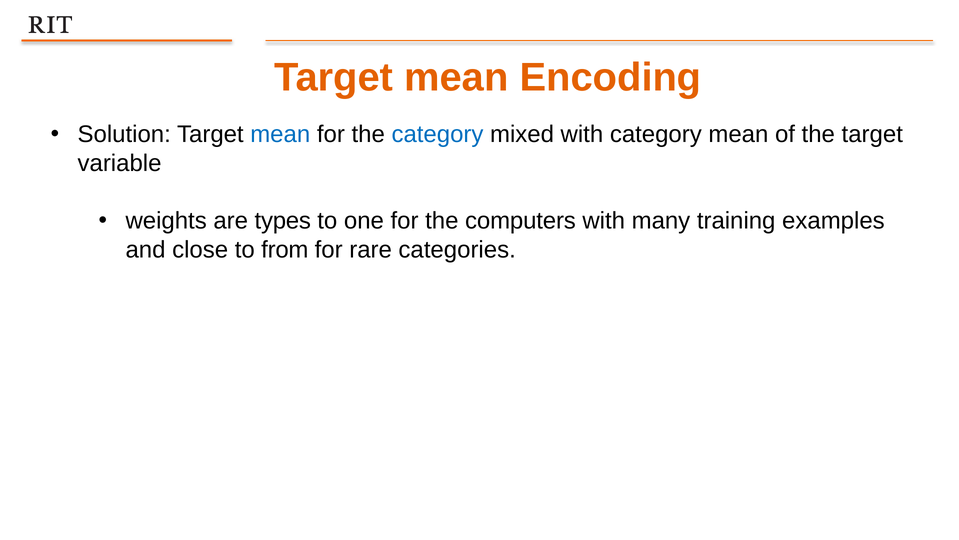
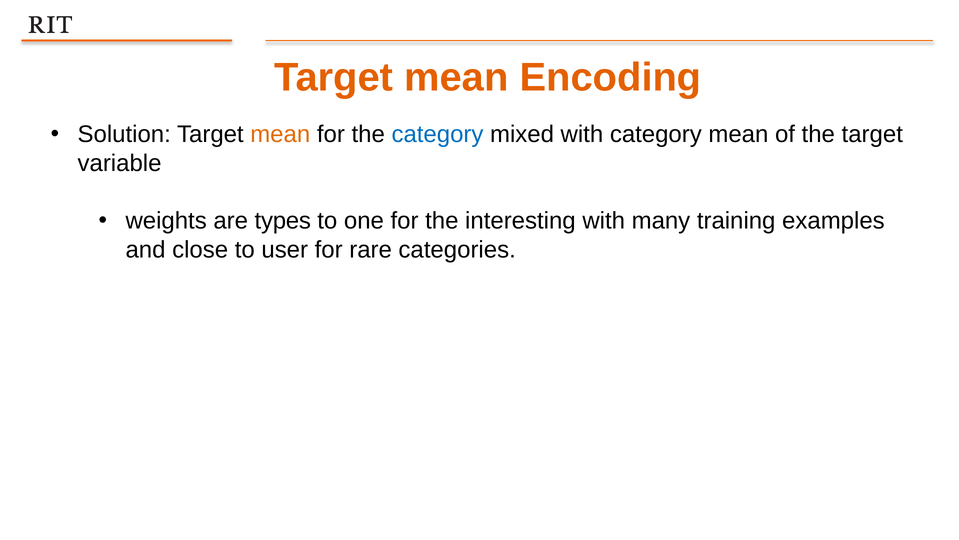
mean colour: blue -> orange (280, 134)
computers: computers -> interesting (520, 221)
from: from -> user (285, 249)
